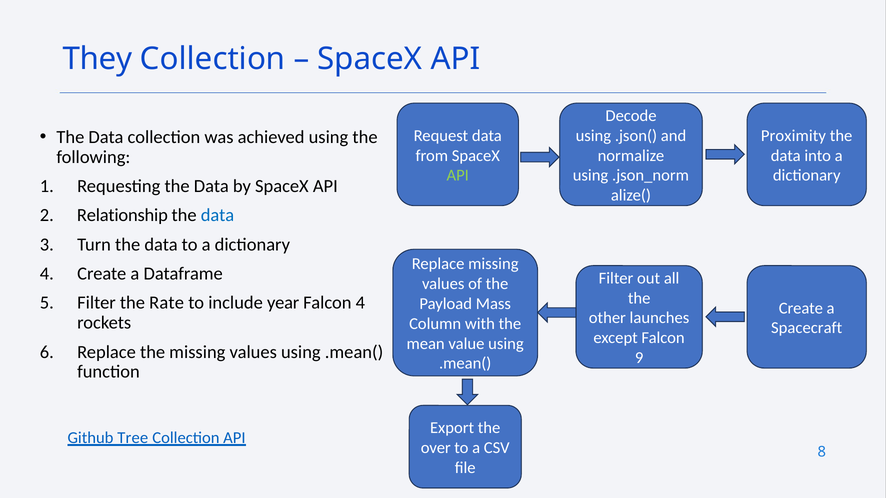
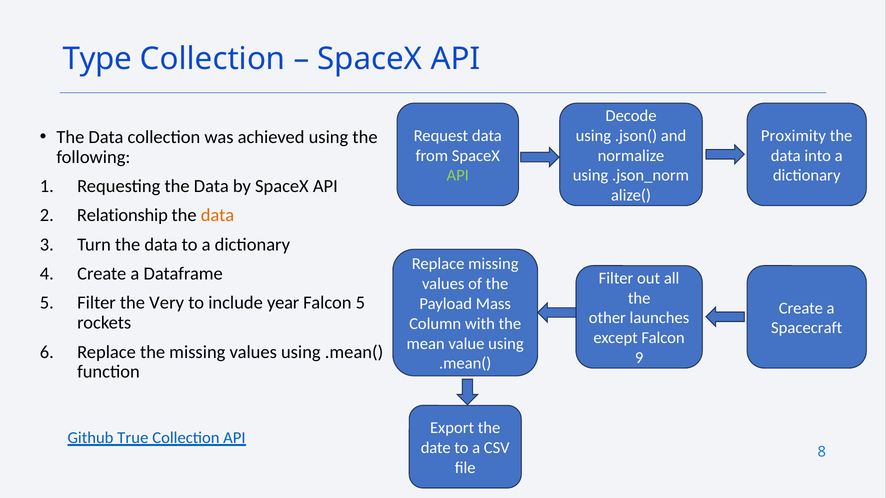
They: They -> Type (97, 59)
data colour: blue -> orange (217, 215)
Rate: Rate -> Very (167, 303)
Falcon 4: 4 -> 5 (360, 303)
Tree: Tree -> True (133, 438)
over: over -> date (436, 448)
